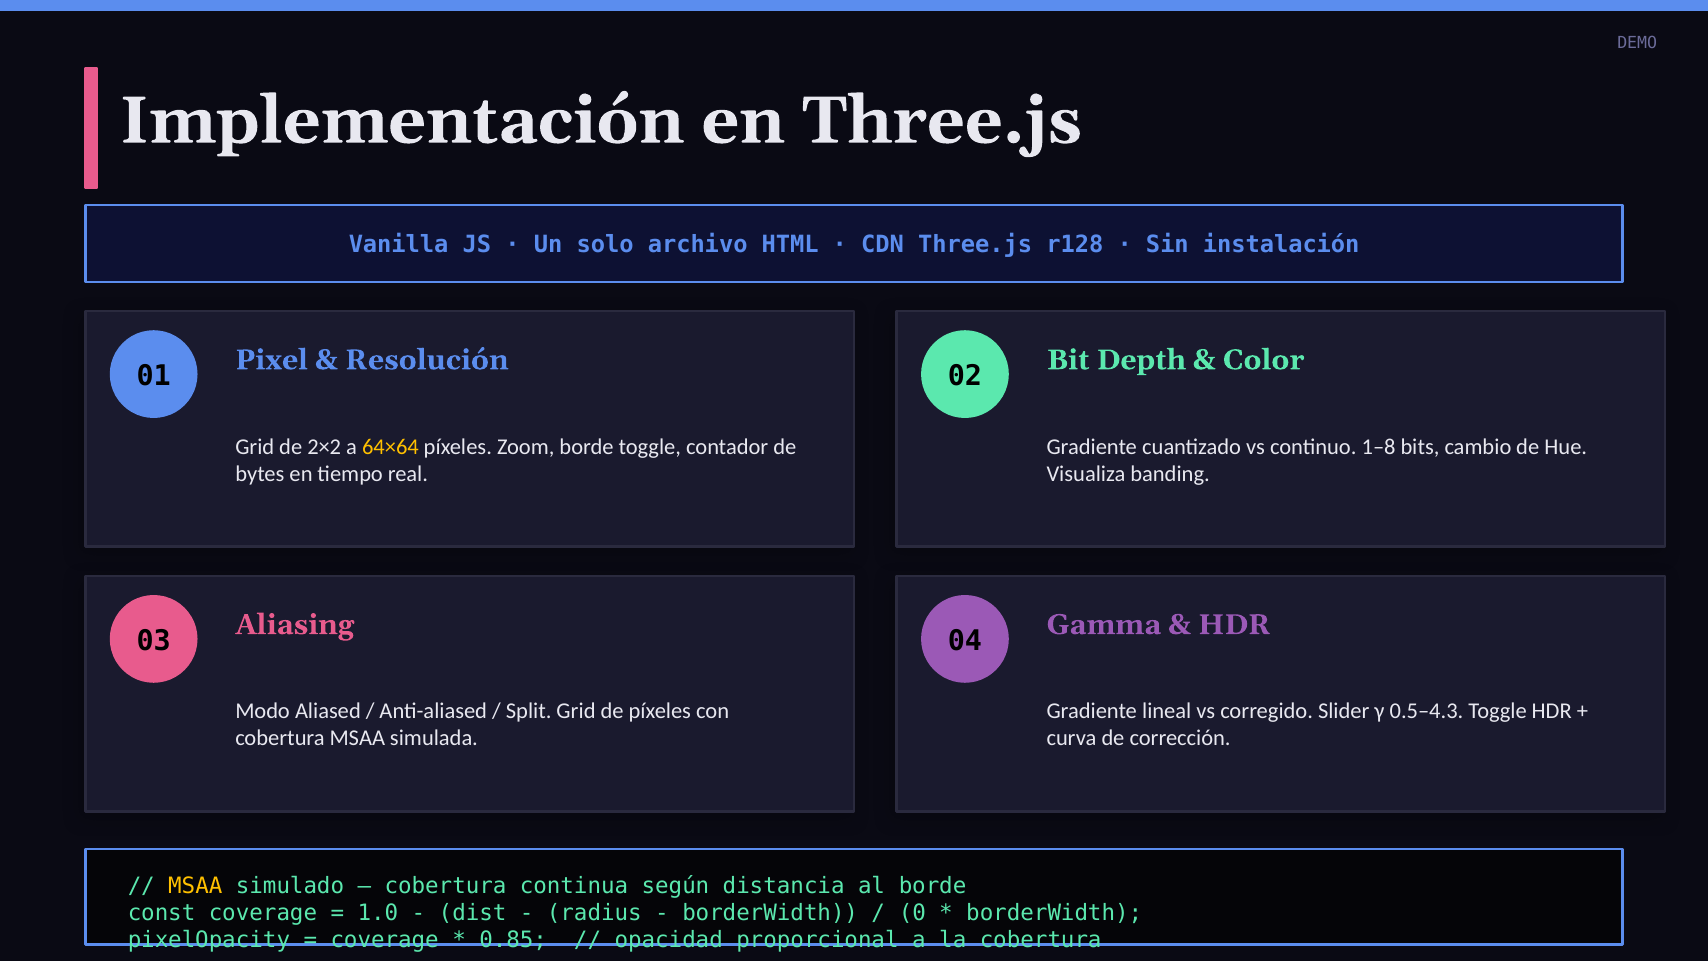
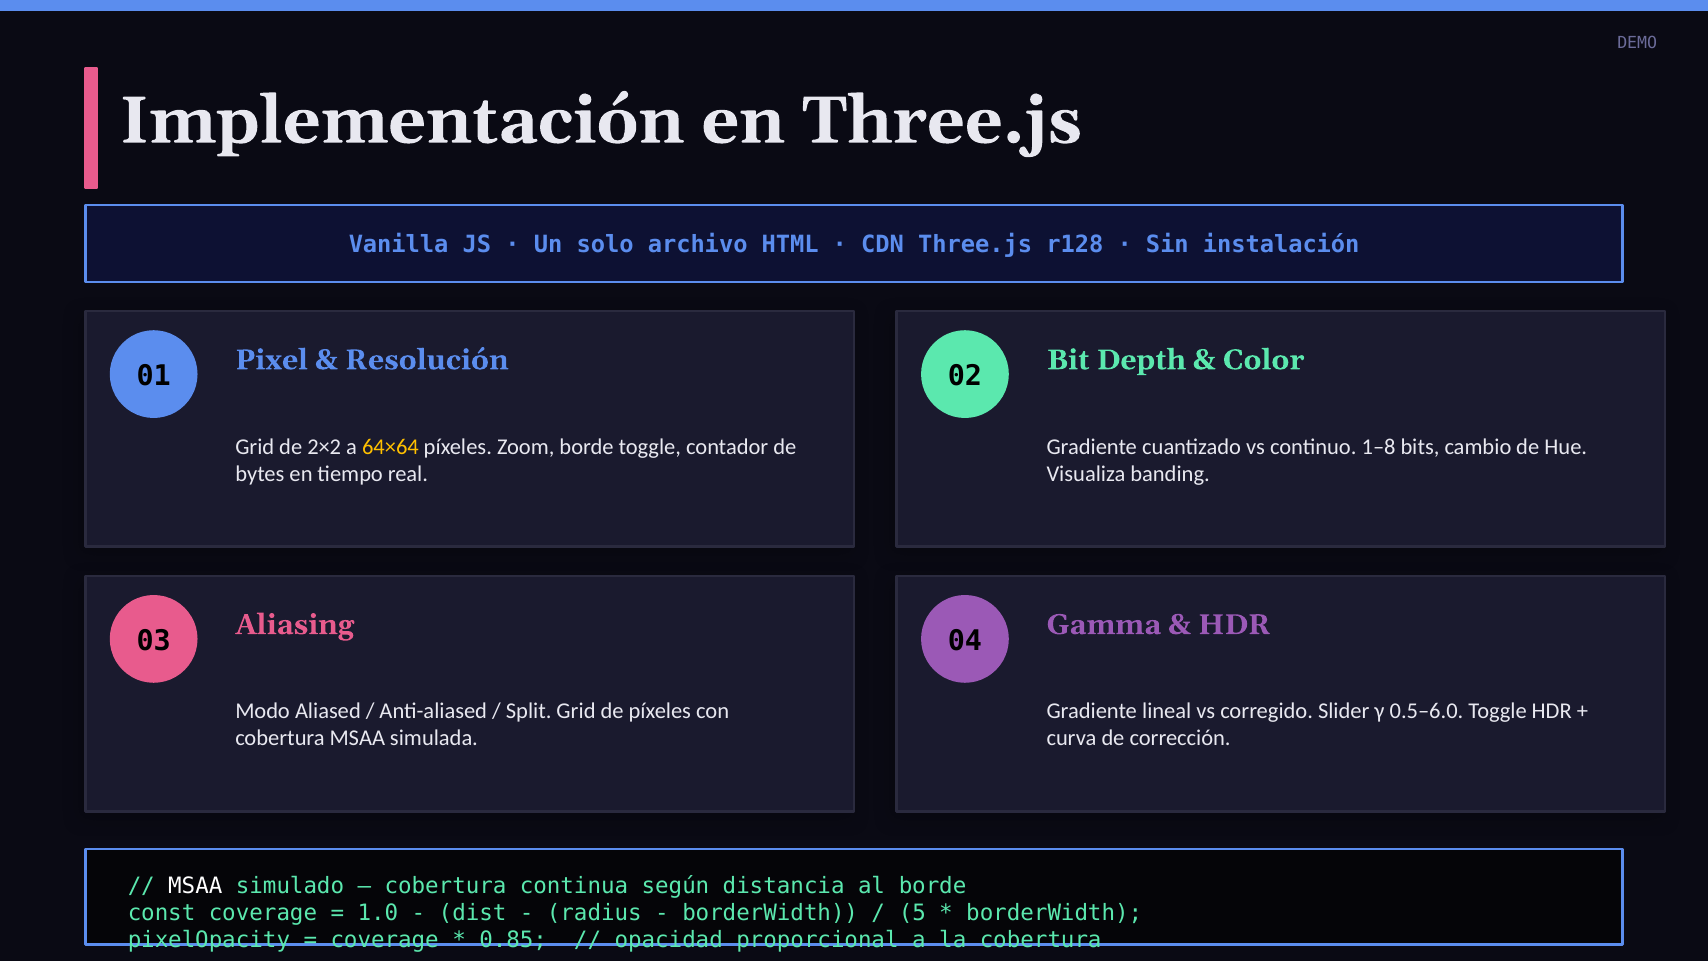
0.5–4.3: 0.5–4.3 -> 0.5–6.0 (1426, 711)
MSAA colour: yellow -> white (195, 886)
0: 0 -> 5 (912, 913)
